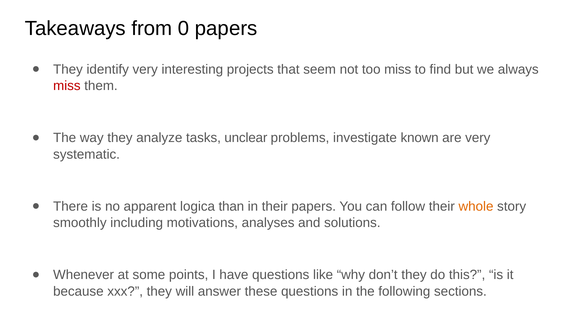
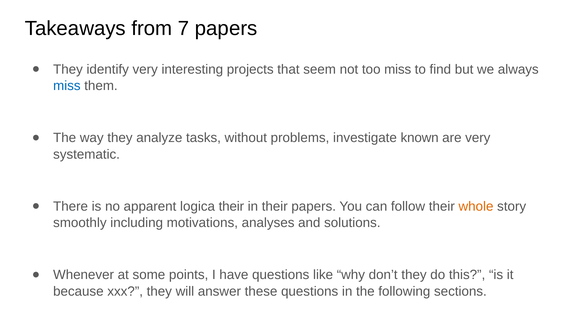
0: 0 -> 7 (184, 28)
miss colour: red -> blue (67, 86)
unclear: unclear -> without (246, 138)
logica than: than -> their (231, 206)
